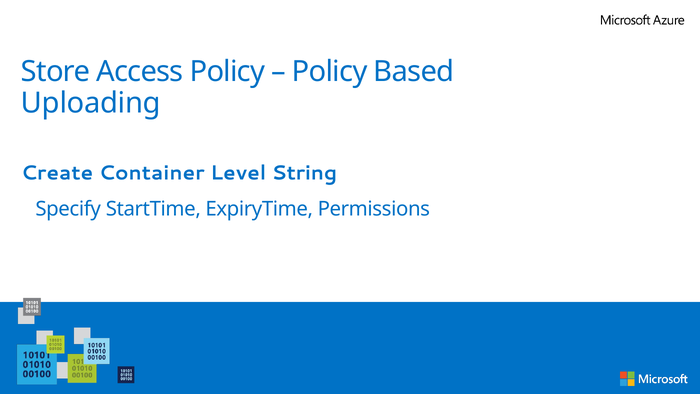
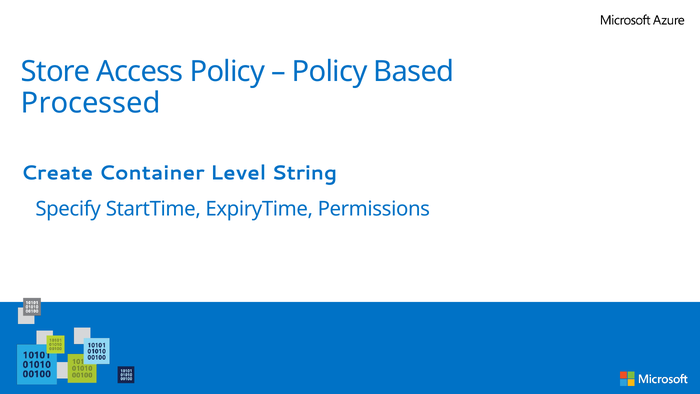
Uploading: Uploading -> Processed (91, 103)
